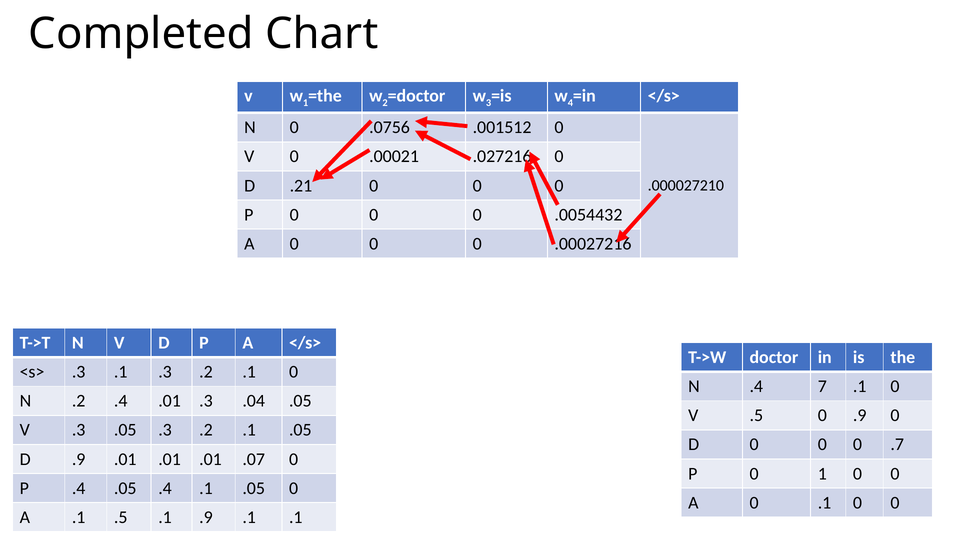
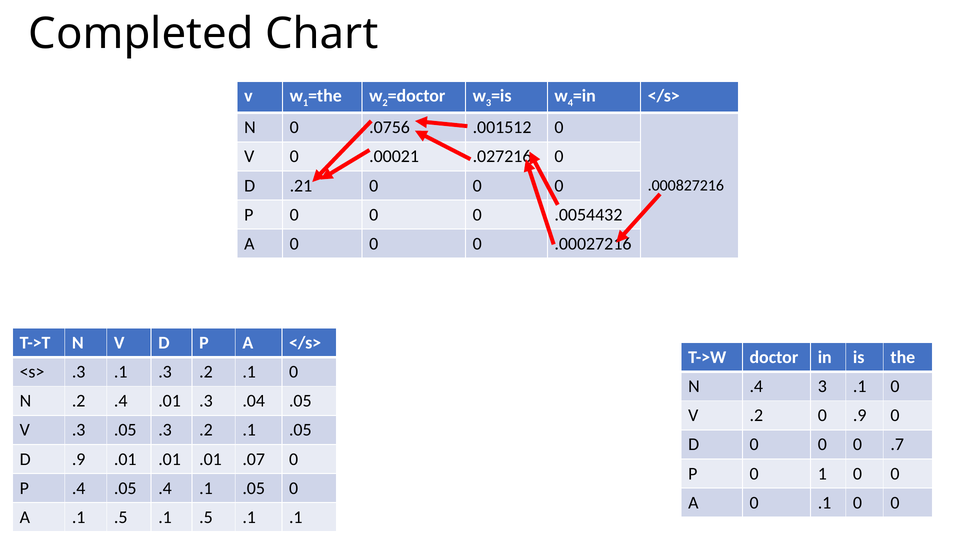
.000027210: .000027210 -> .000827216 (686, 186)
.4 7: 7 -> 3 (822, 387)
V .5: .5 -> .2 (756, 416)
.5 .1 .9: .9 -> .5 (206, 517)
